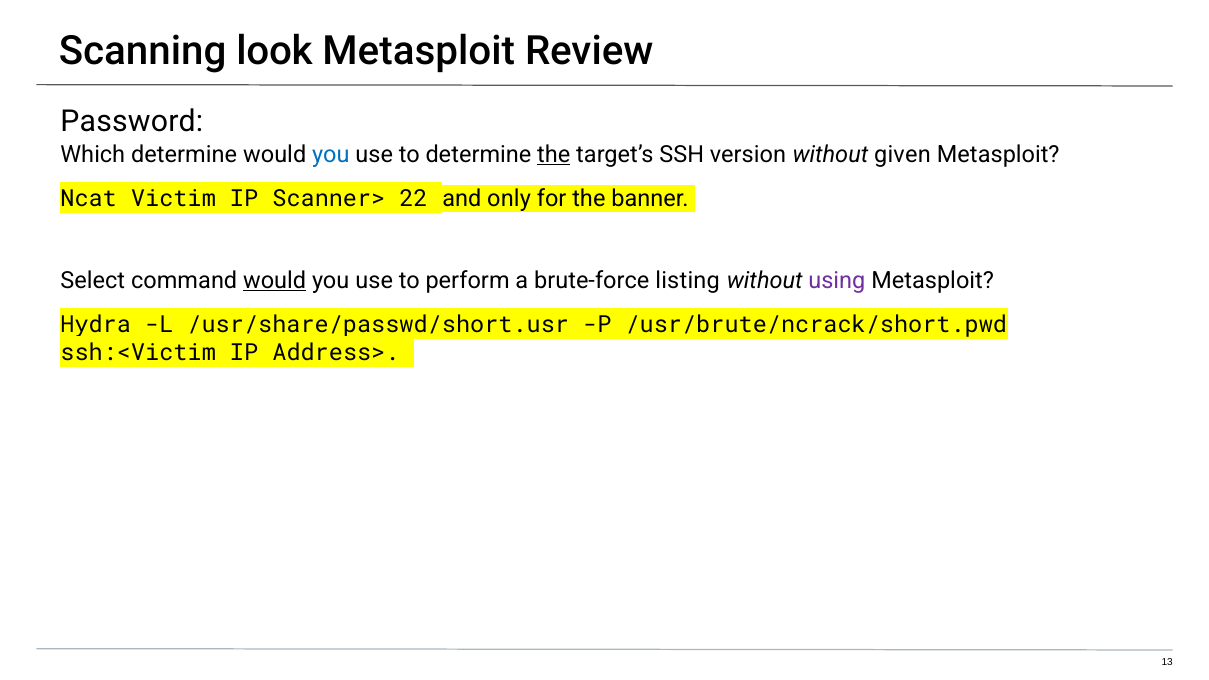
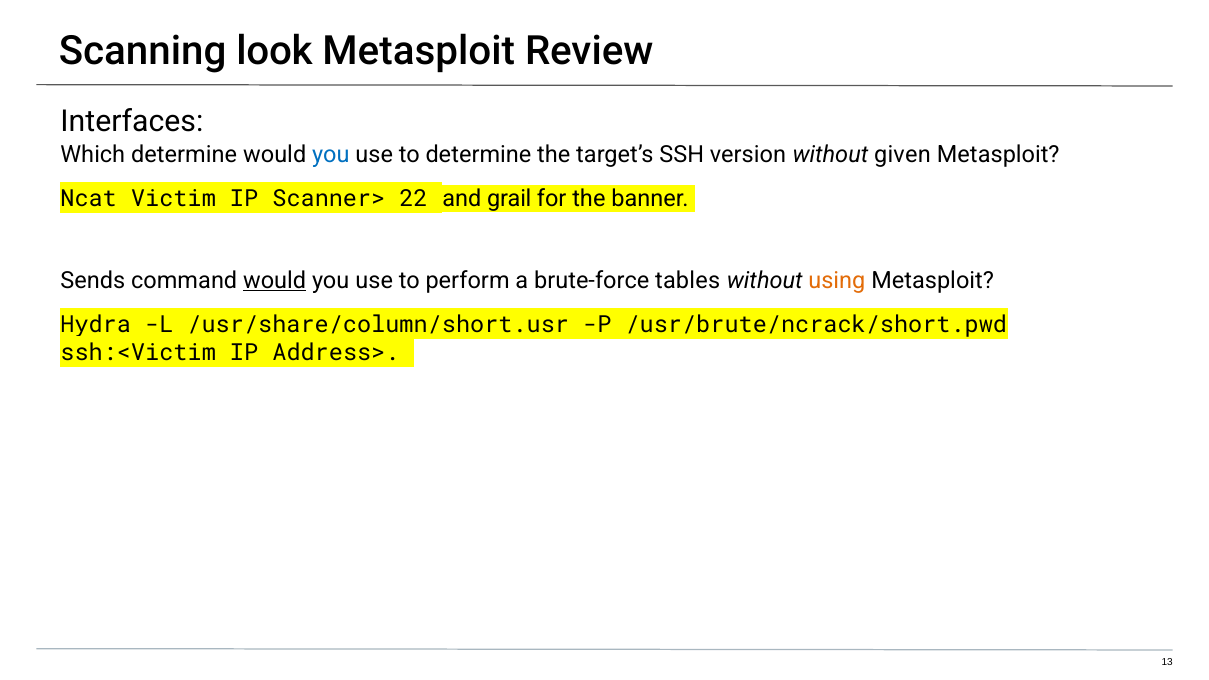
Password: Password -> Interfaces (132, 122)
the underline: present -> none (554, 155)
only: only -> grail (509, 199)
Select: Select -> Sends (93, 280)
listing: listing -> tables (688, 280)
using colour: purple -> orange (837, 280)
/usr/share/passwd/short.usr: /usr/share/passwd/short.usr -> /usr/share/column/short.usr (378, 325)
